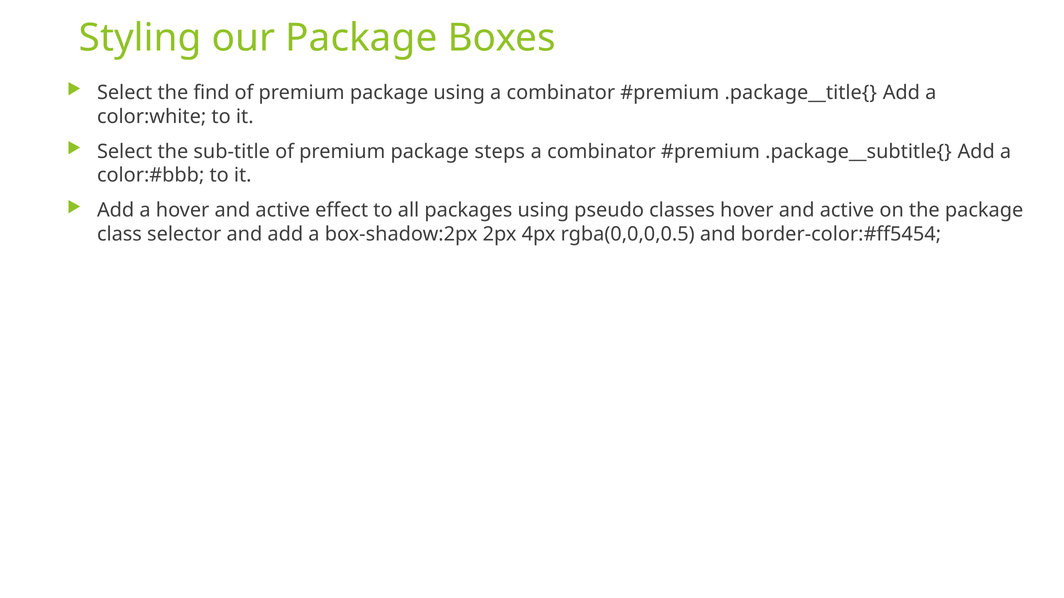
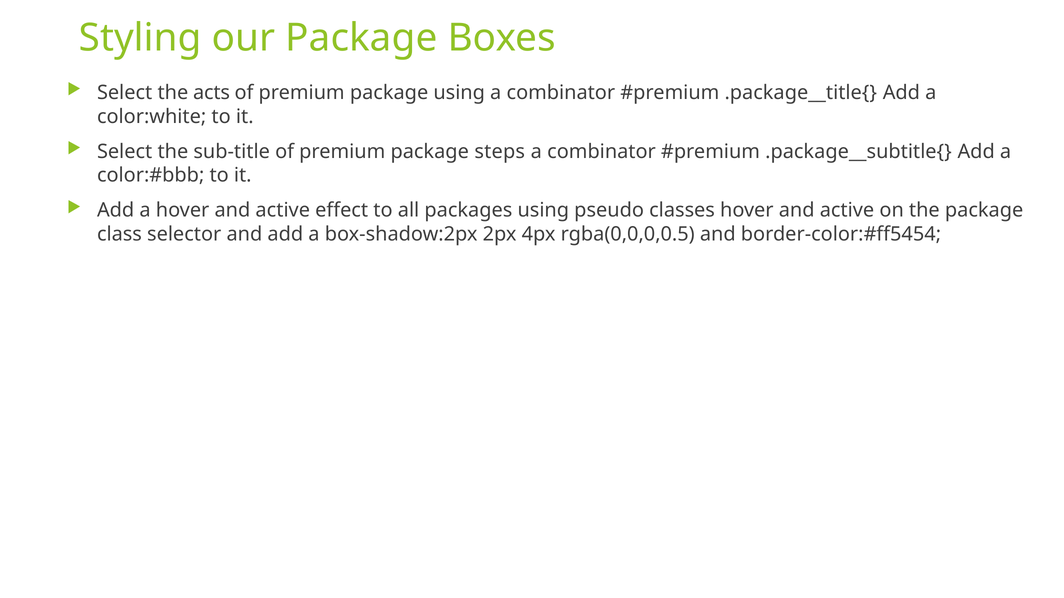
find: find -> acts (211, 93)
